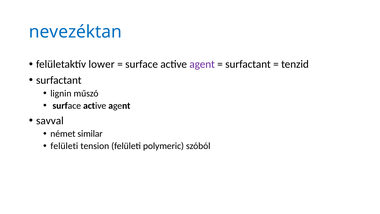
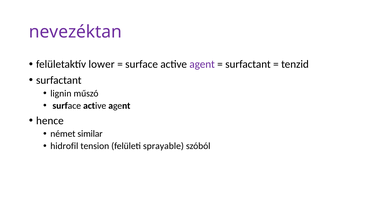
nevezéktan colour: blue -> purple (75, 32)
savval: savval -> hence (50, 121)
felületi: felületi -> hidrofil (64, 146)
polymeric: polymeric -> sprayable (163, 146)
